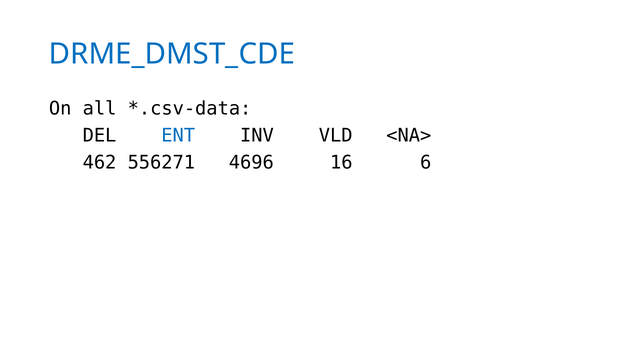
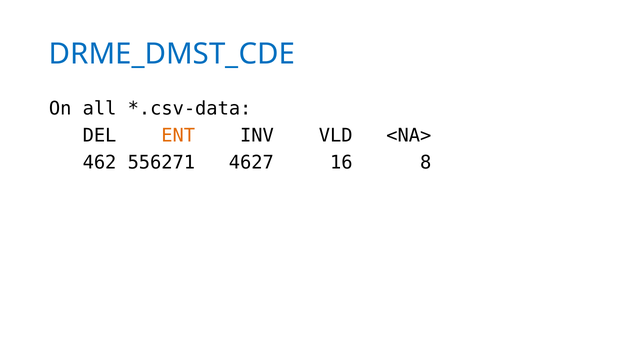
ENT colour: blue -> orange (178, 135)
4696: 4696 -> 4627 (251, 162)
6: 6 -> 8 (426, 162)
